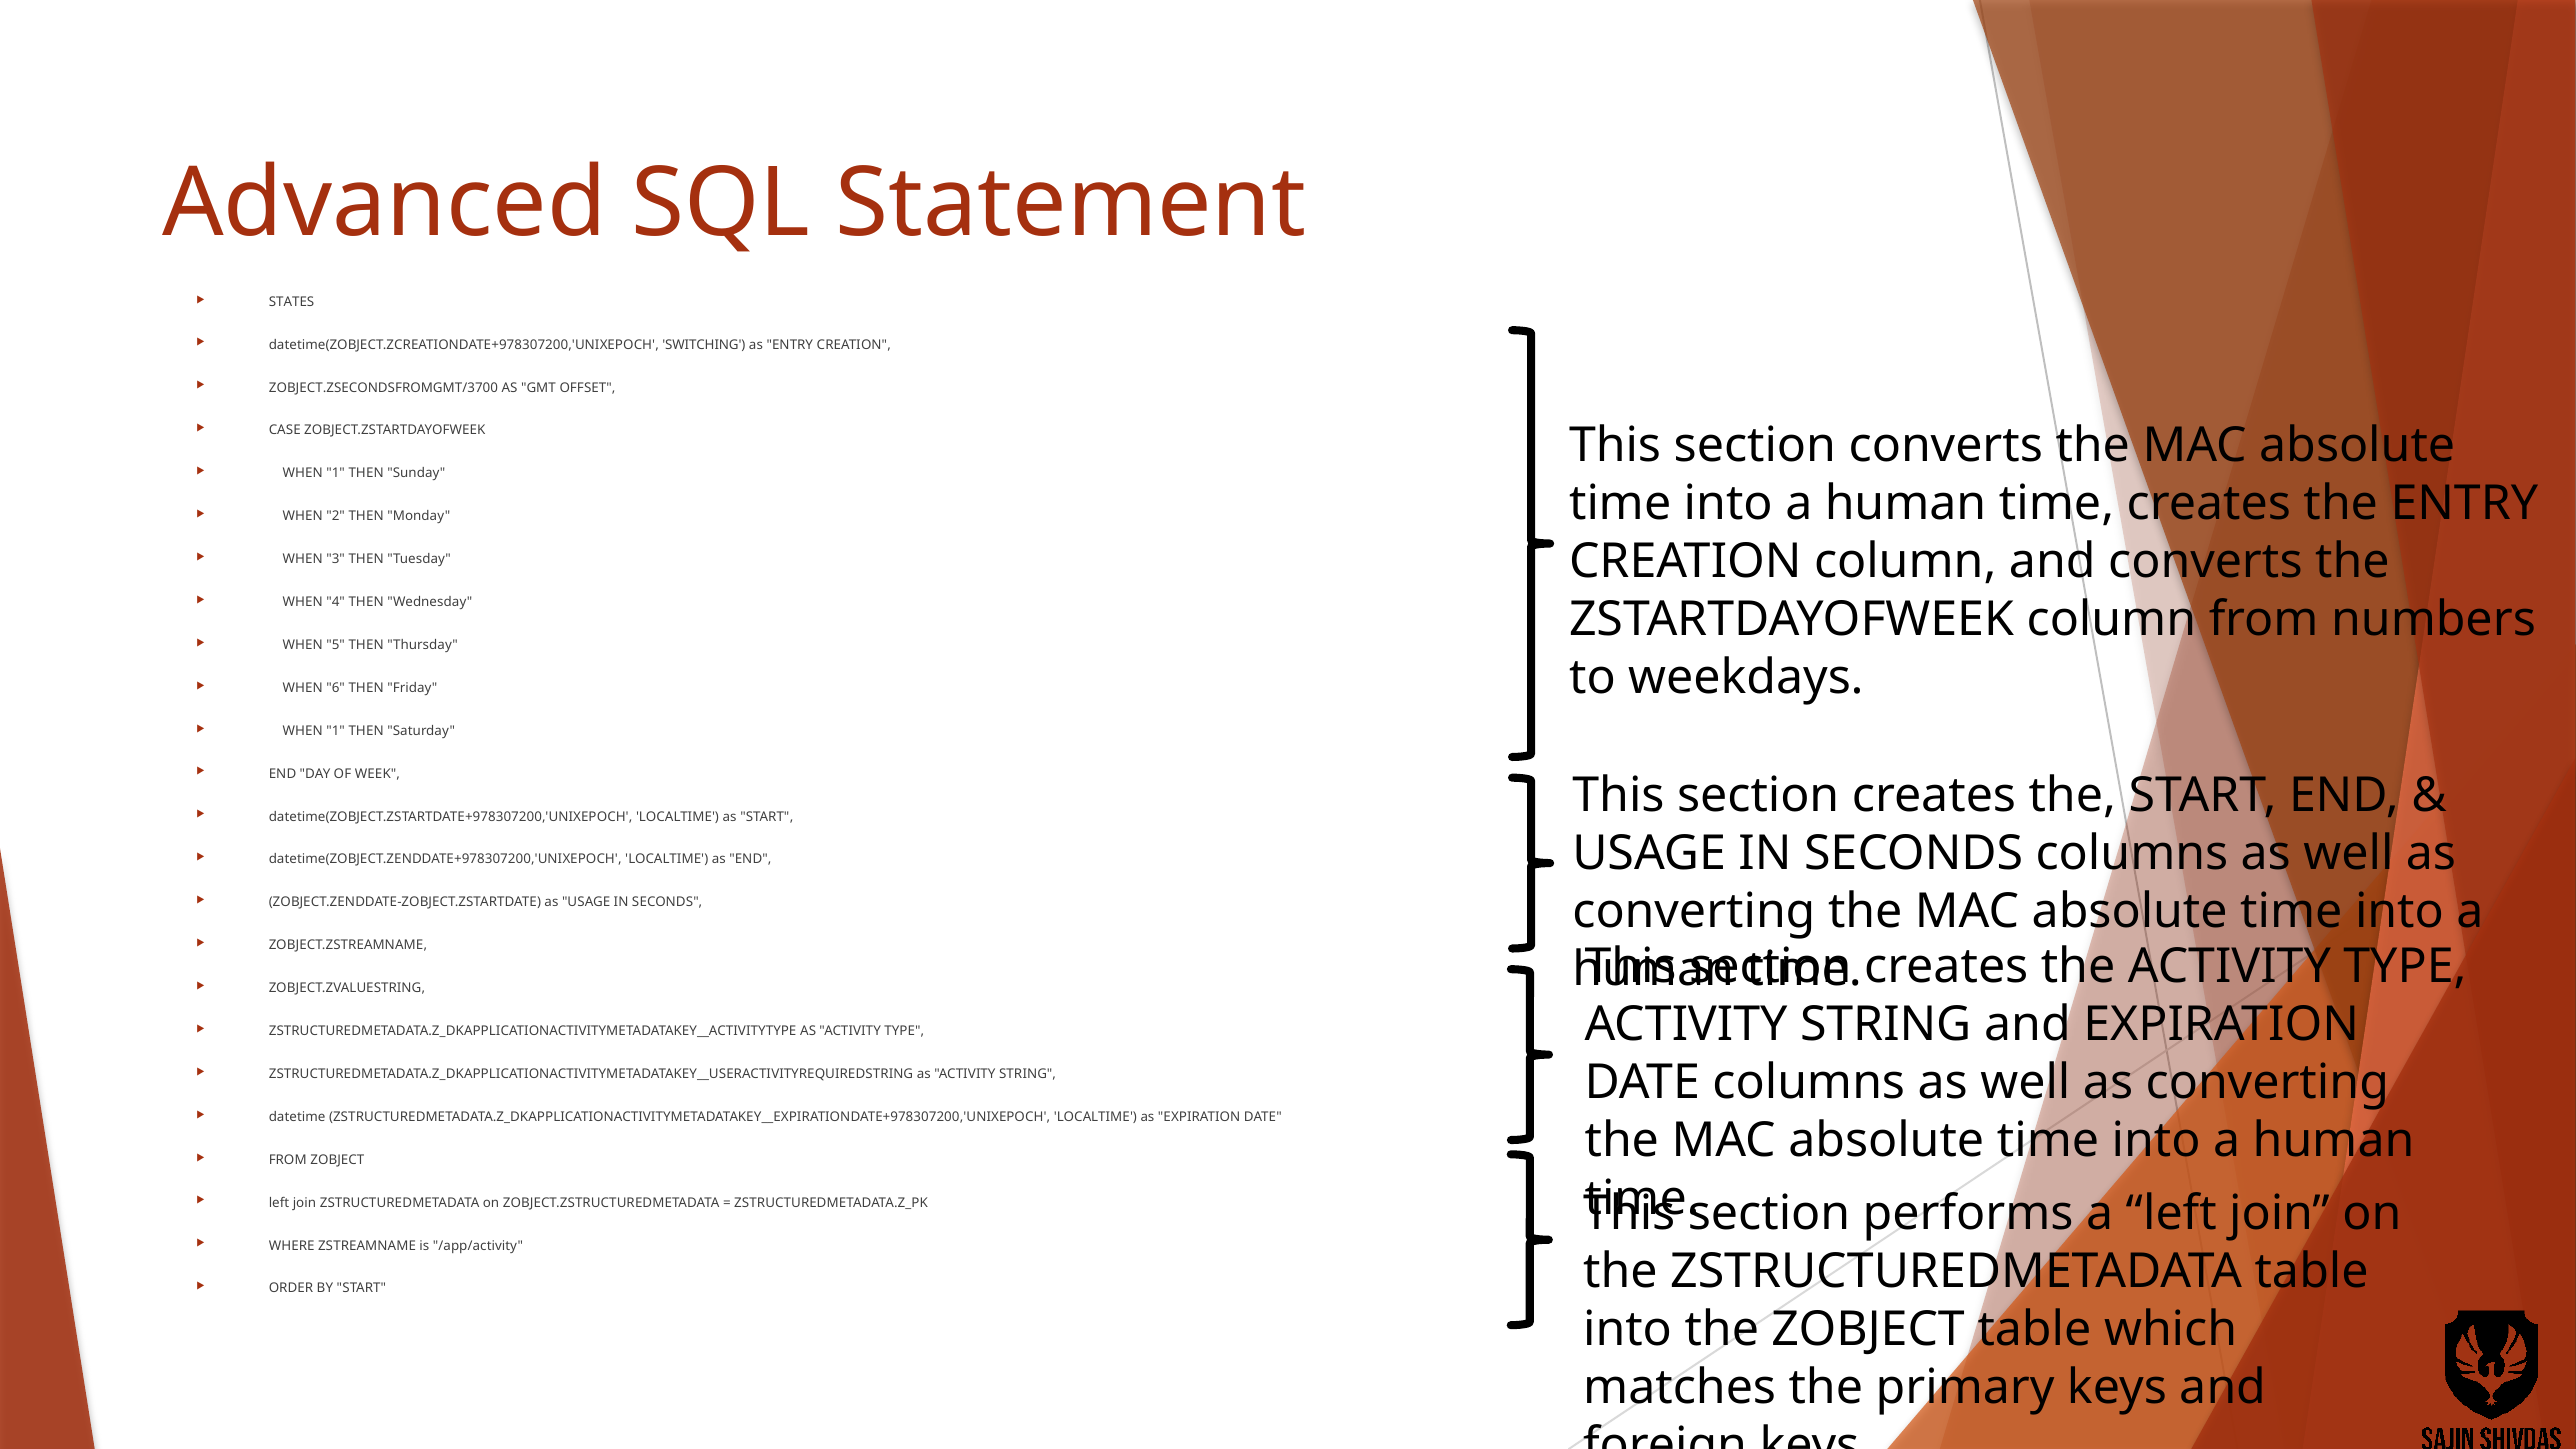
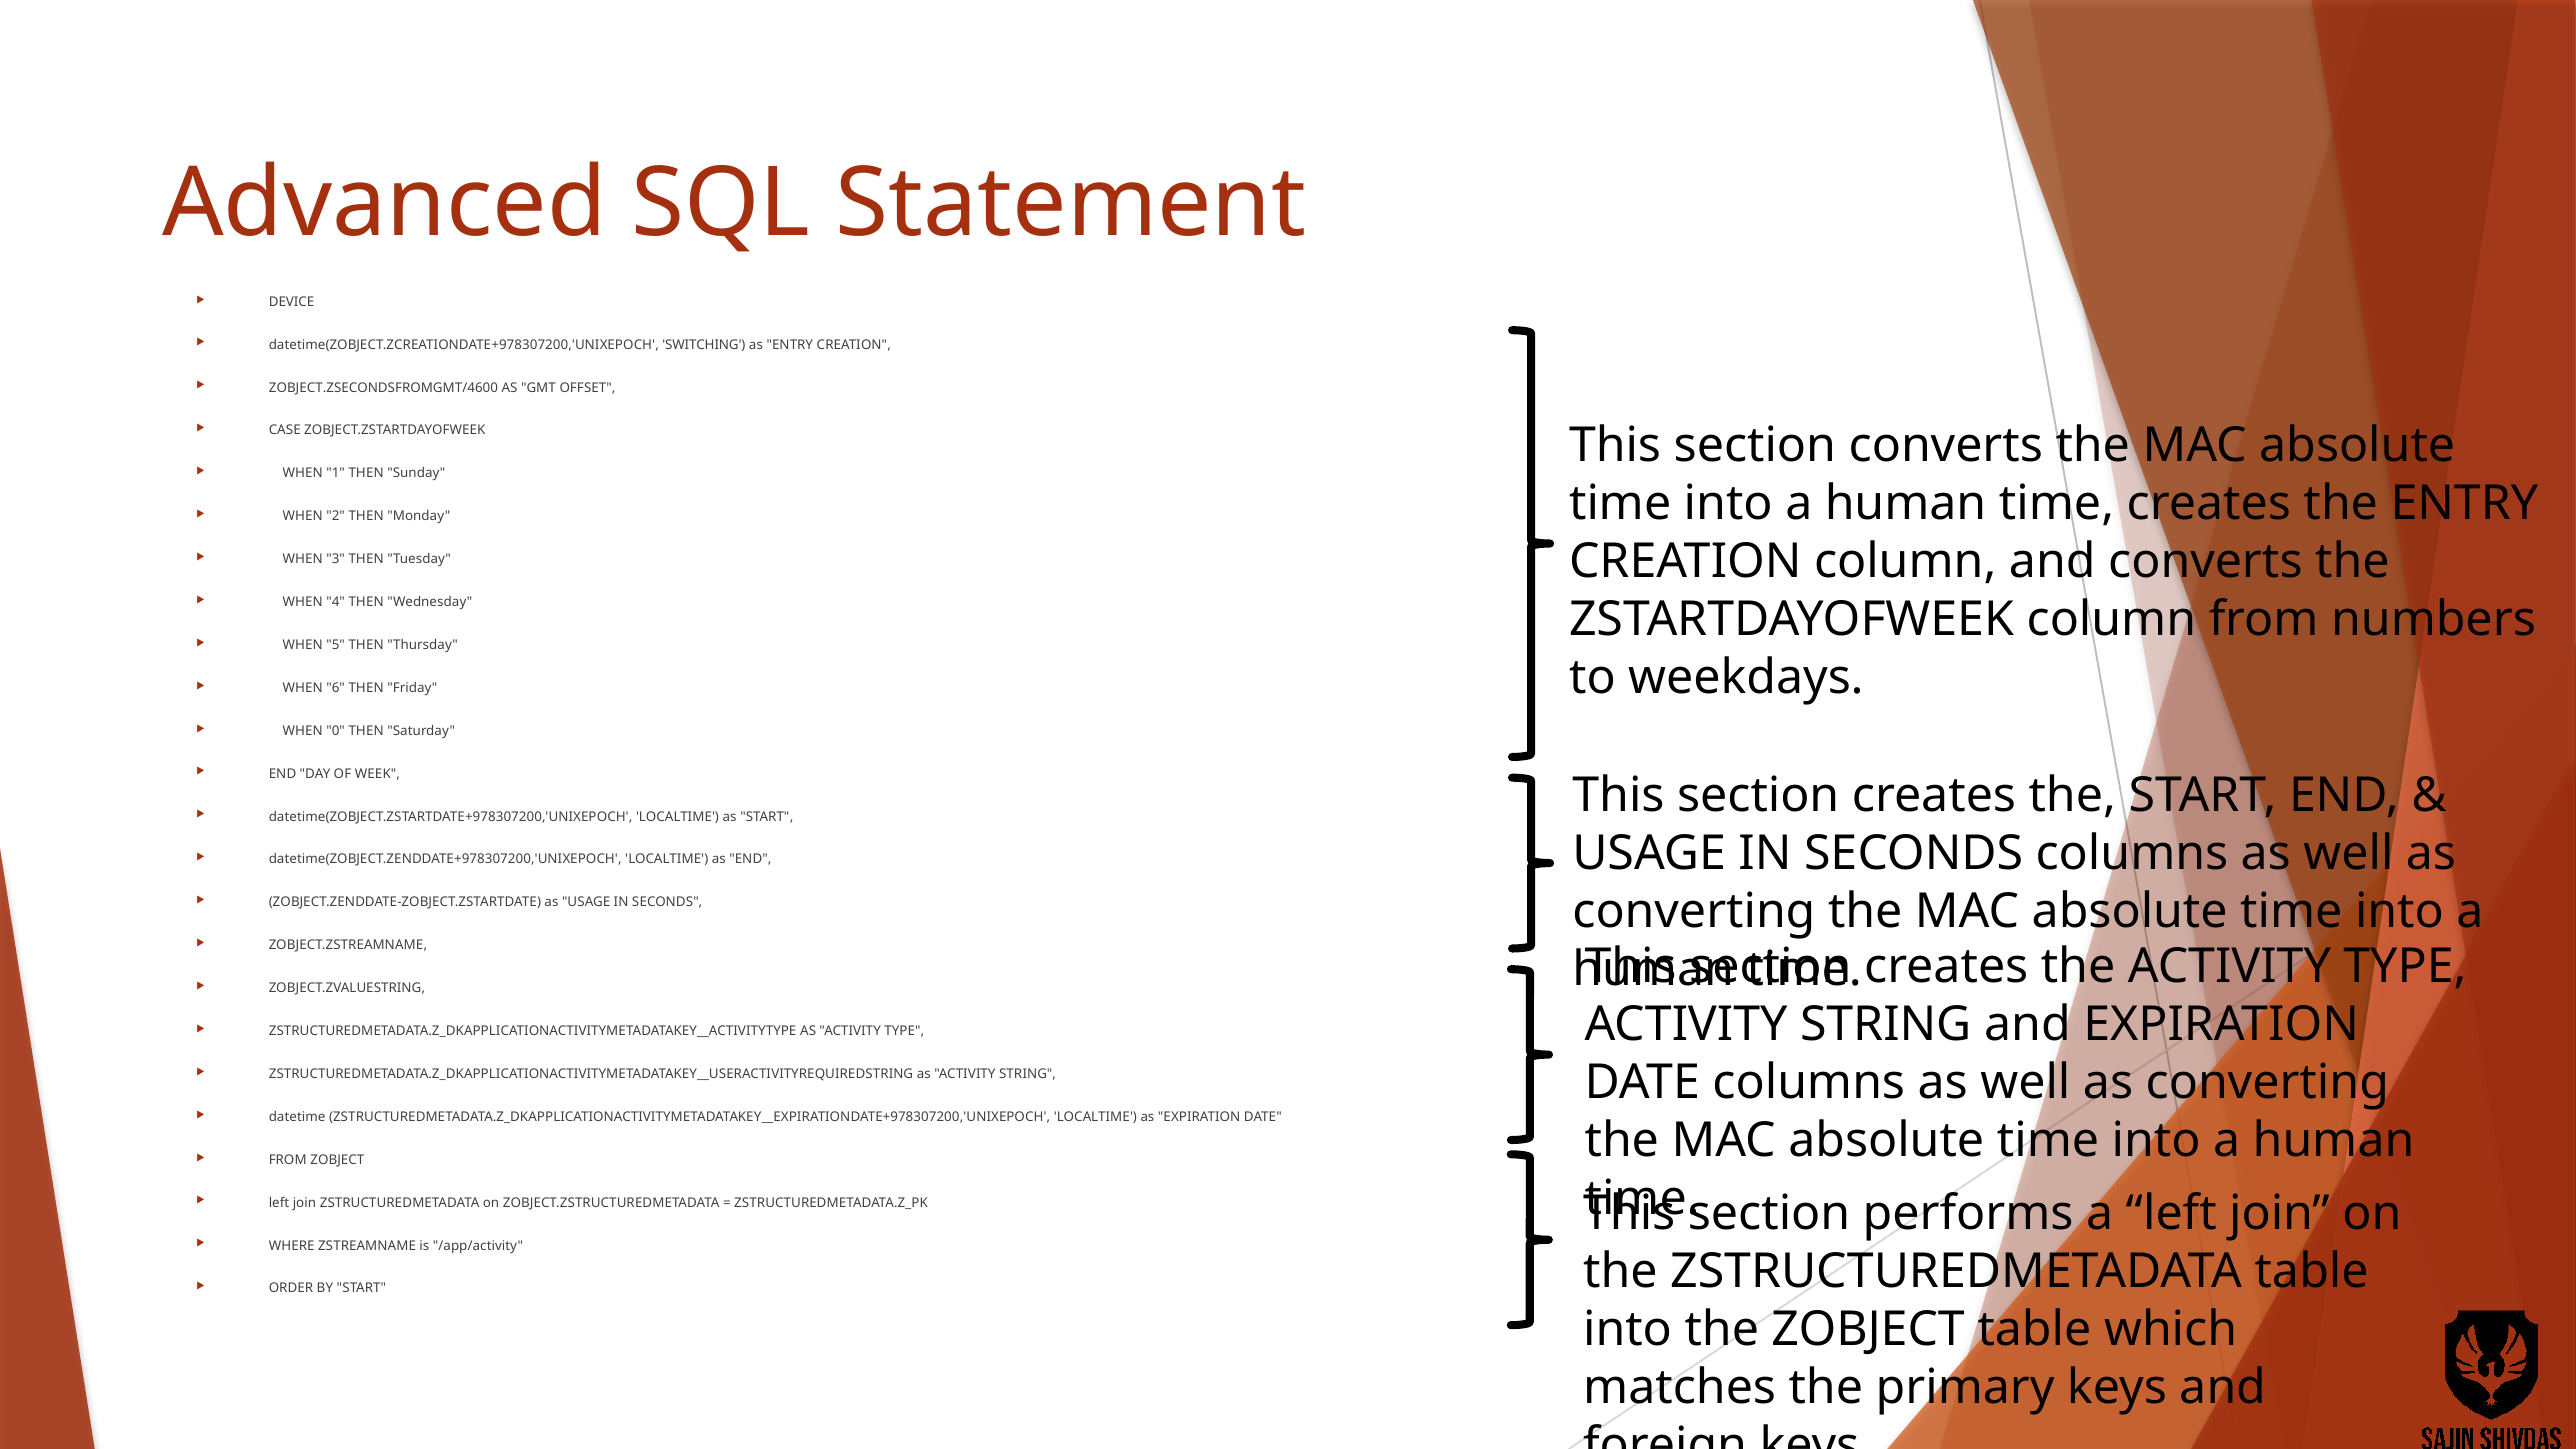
STATES: STATES -> DEVICE (292, 302)
ZOBJECT.ZSECONDSFROMGMT/3700: ZOBJECT.ZSECONDSFROMGMT/3700 -> ZOBJECT.ZSECONDSFROMGMT/4600 (383, 388)
1: 1 -> 0 (336, 731)
